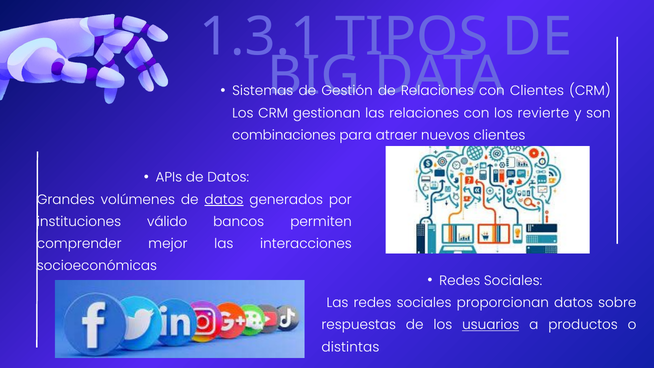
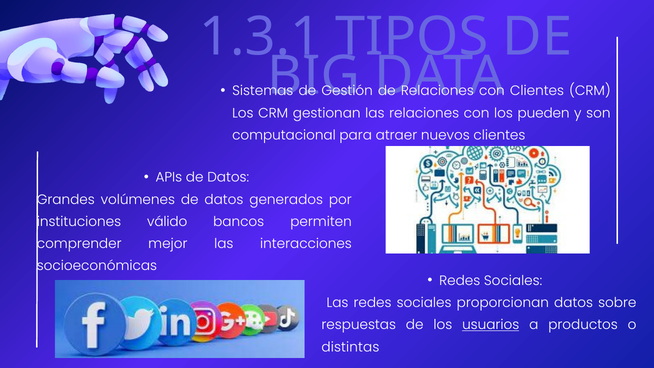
revierte: revierte -> pueden (544, 113)
combinaciones: combinaciones -> computacional (284, 135)
datos underline: present -> none (224, 199)
